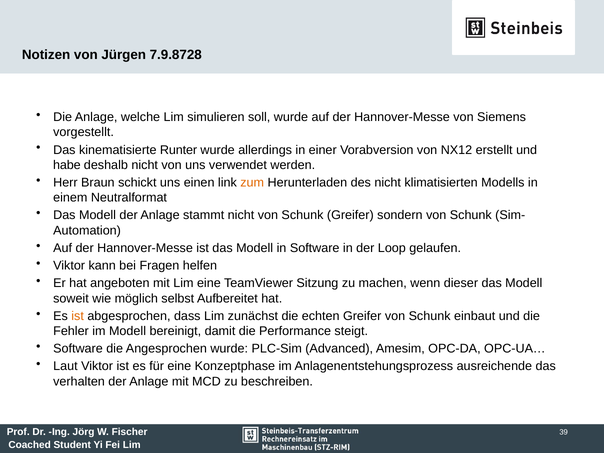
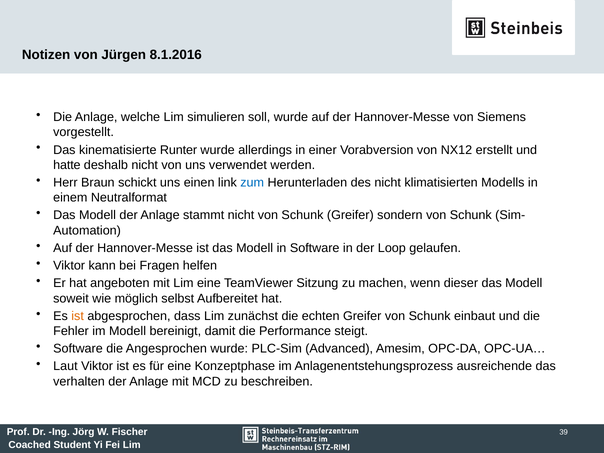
7.9.8728: 7.9.8728 -> 8.1.2016 (176, 55)
habe: habe -> hatte (67, 165)
zum colour: orange -> blue (252, 183)
